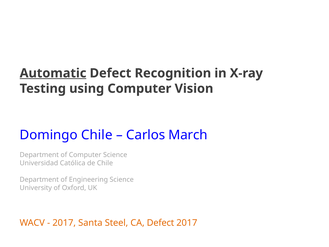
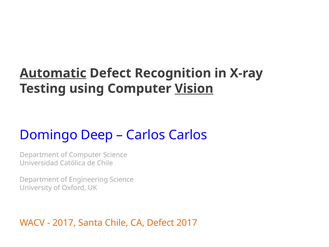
Vision underline: none -> present (194, 88)
Domingo Chile: Chile -> Deep (97, 135)
Carlos March: March -> Carlos (188, 135)
Santa Steel: Steel -> Chile (117, 223)
